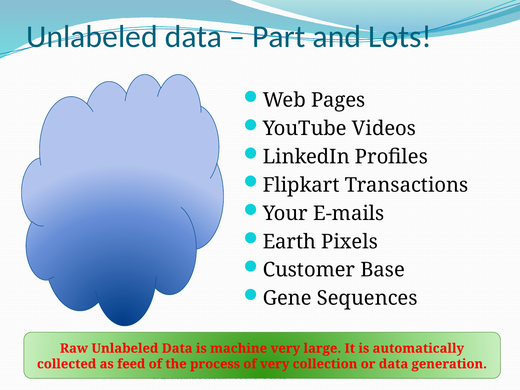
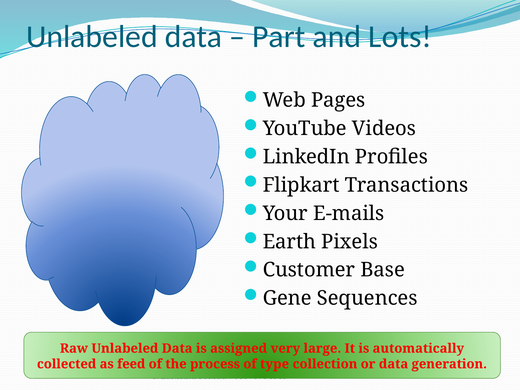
machine: machine -> assigned (239, 348)
of very: very -> type (275, 364)
